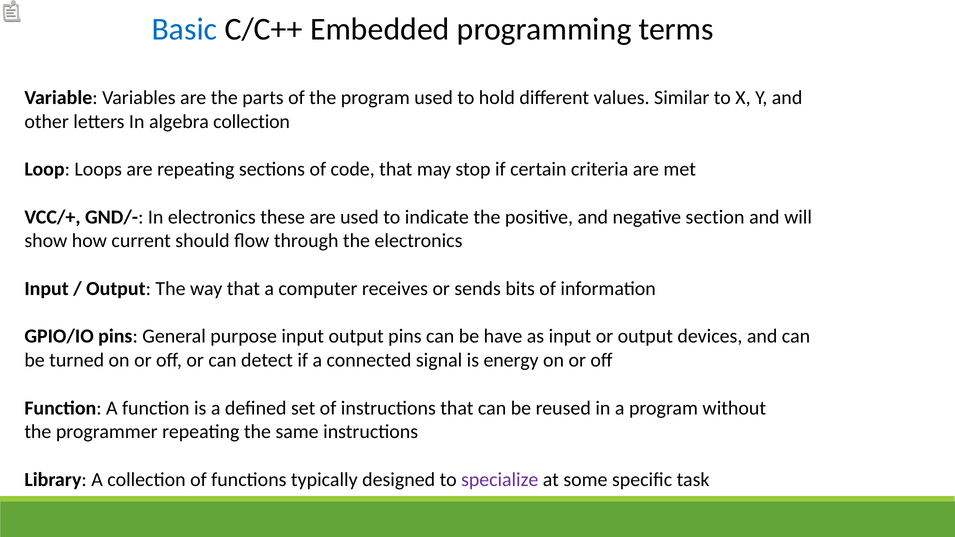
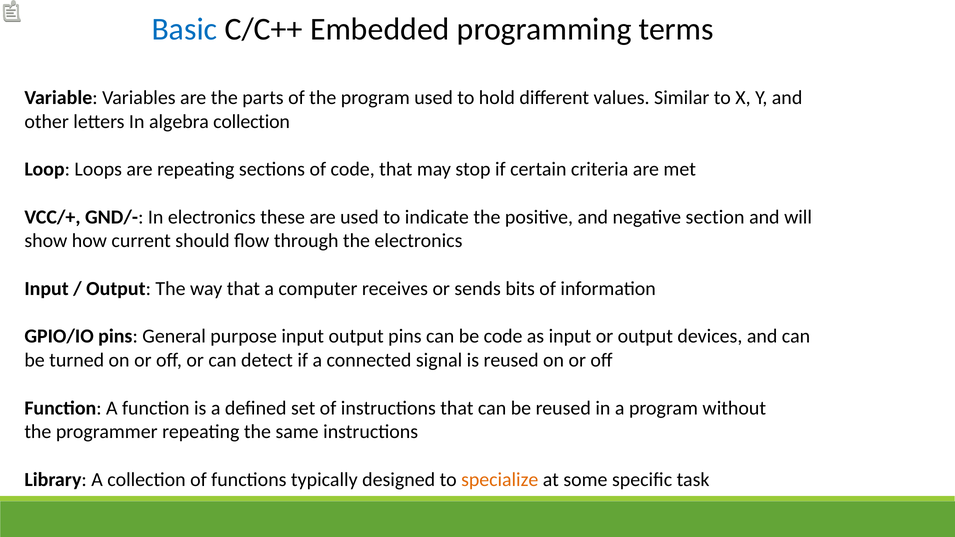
be have: have -> code (503, 336)
is energy: energy -> reused (511, 360)
specialize colour: purple -> orange (500, 480)
